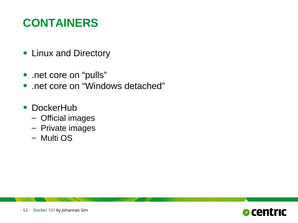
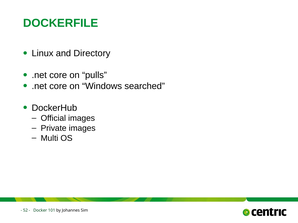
CONTAINERS: CONTAINERS -> DOCKERFILE (61, 23)
detached: detached -> searched (145, 86)
